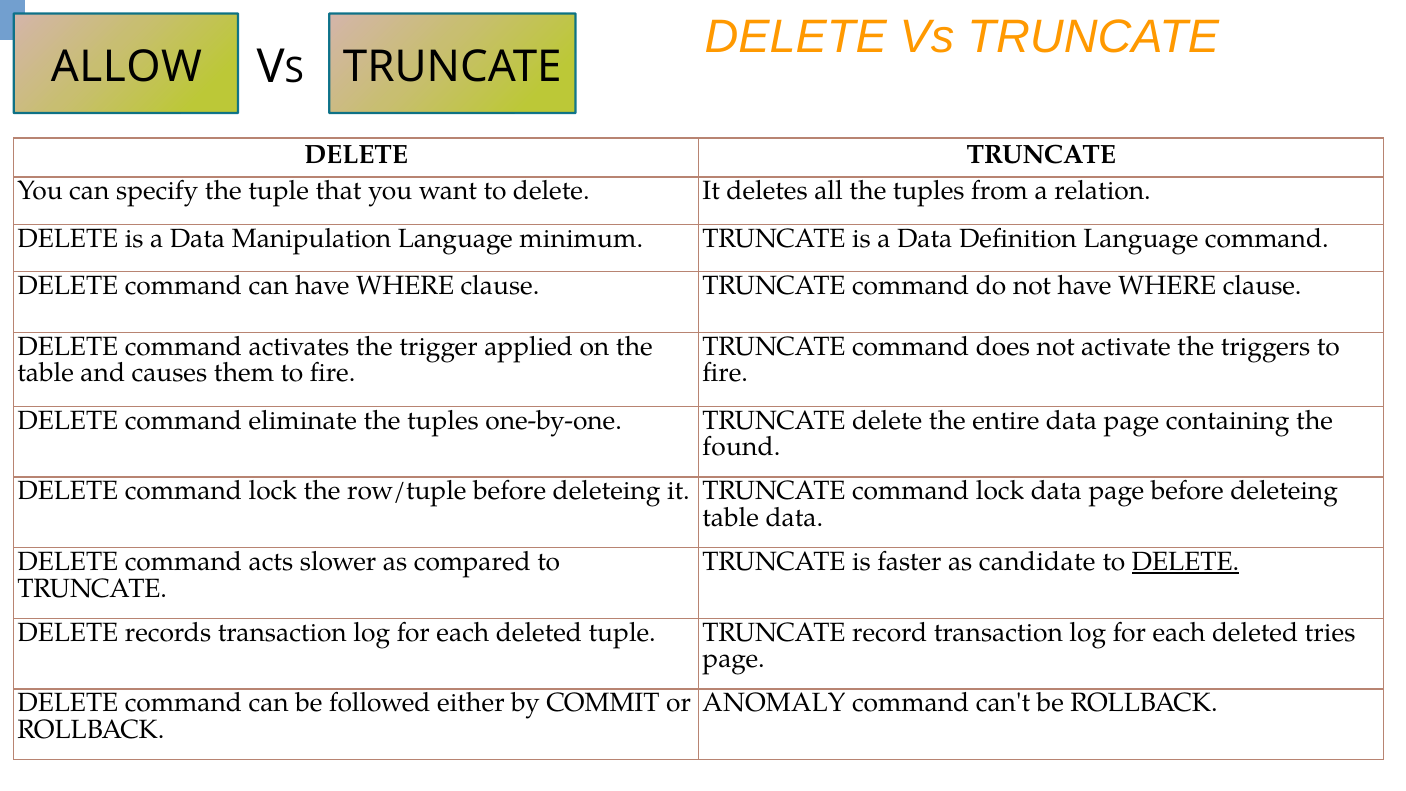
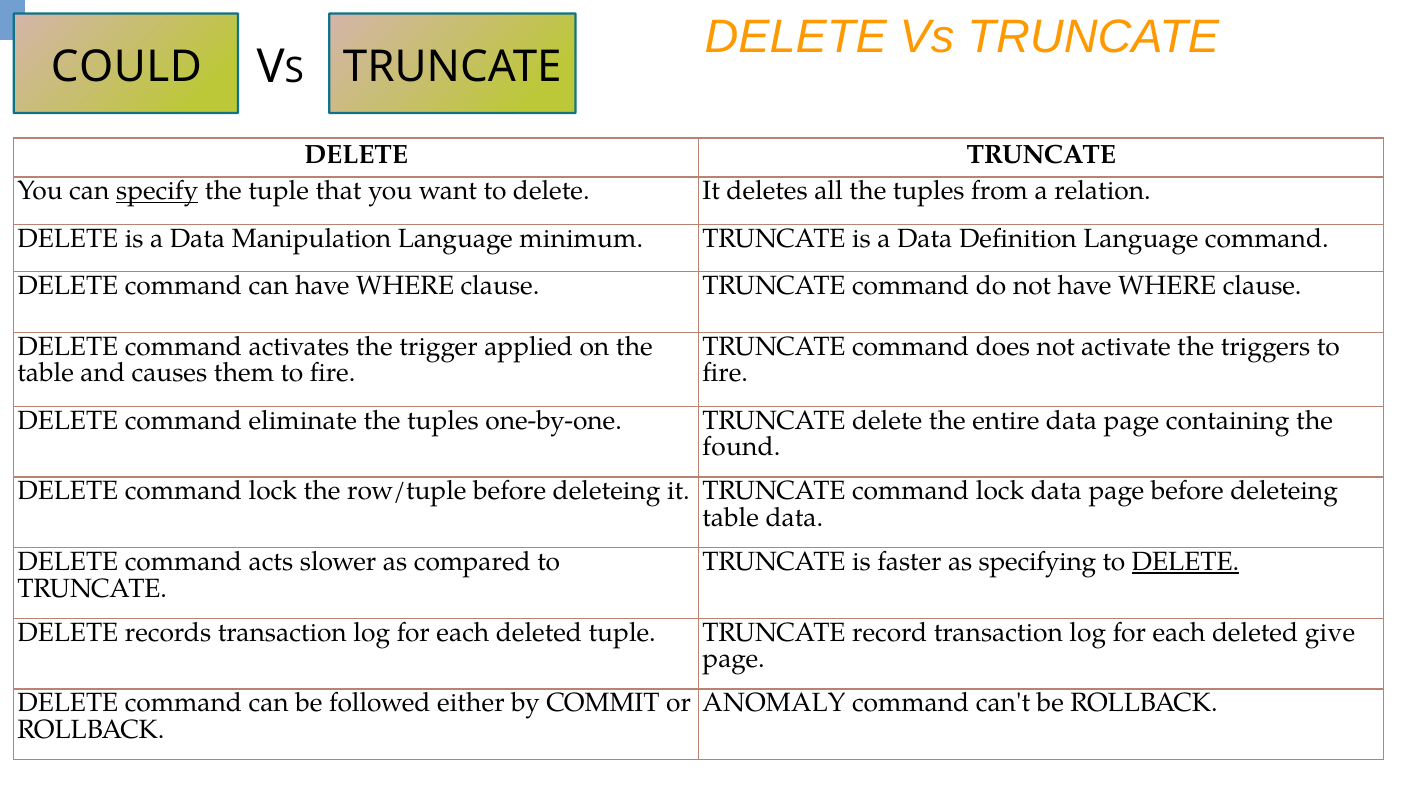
ALLOW: ALLOW -> COULD (126, 67)
specify underline: none -> present (157, 191)
candidate: candidate -> specifying (1037, 562)
tries: tries -> give (1330, 632)
